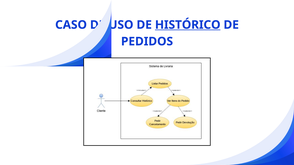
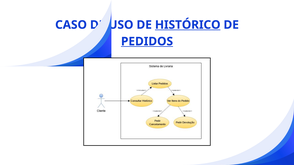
PEDIDOS underline: none -> present (147, 42)
